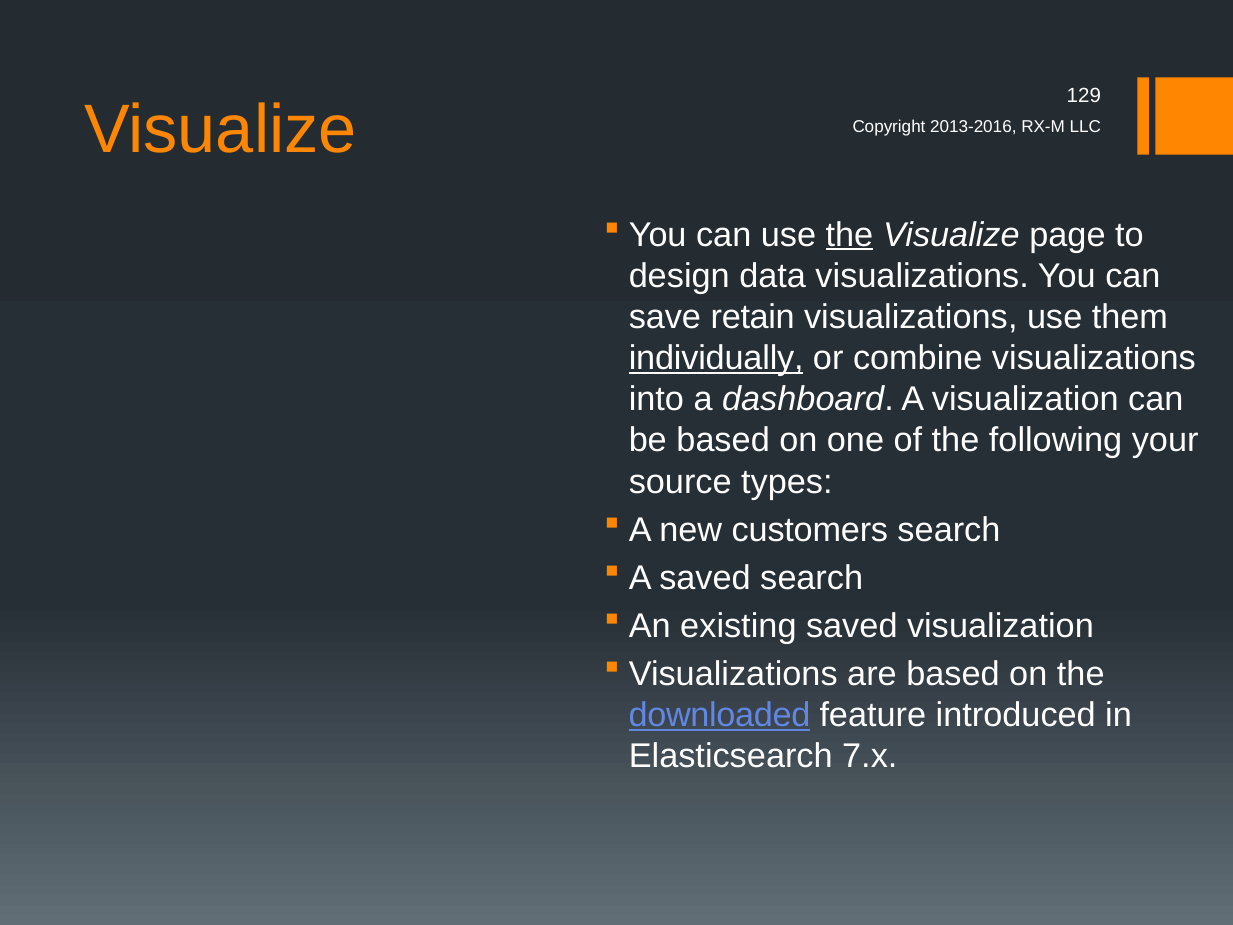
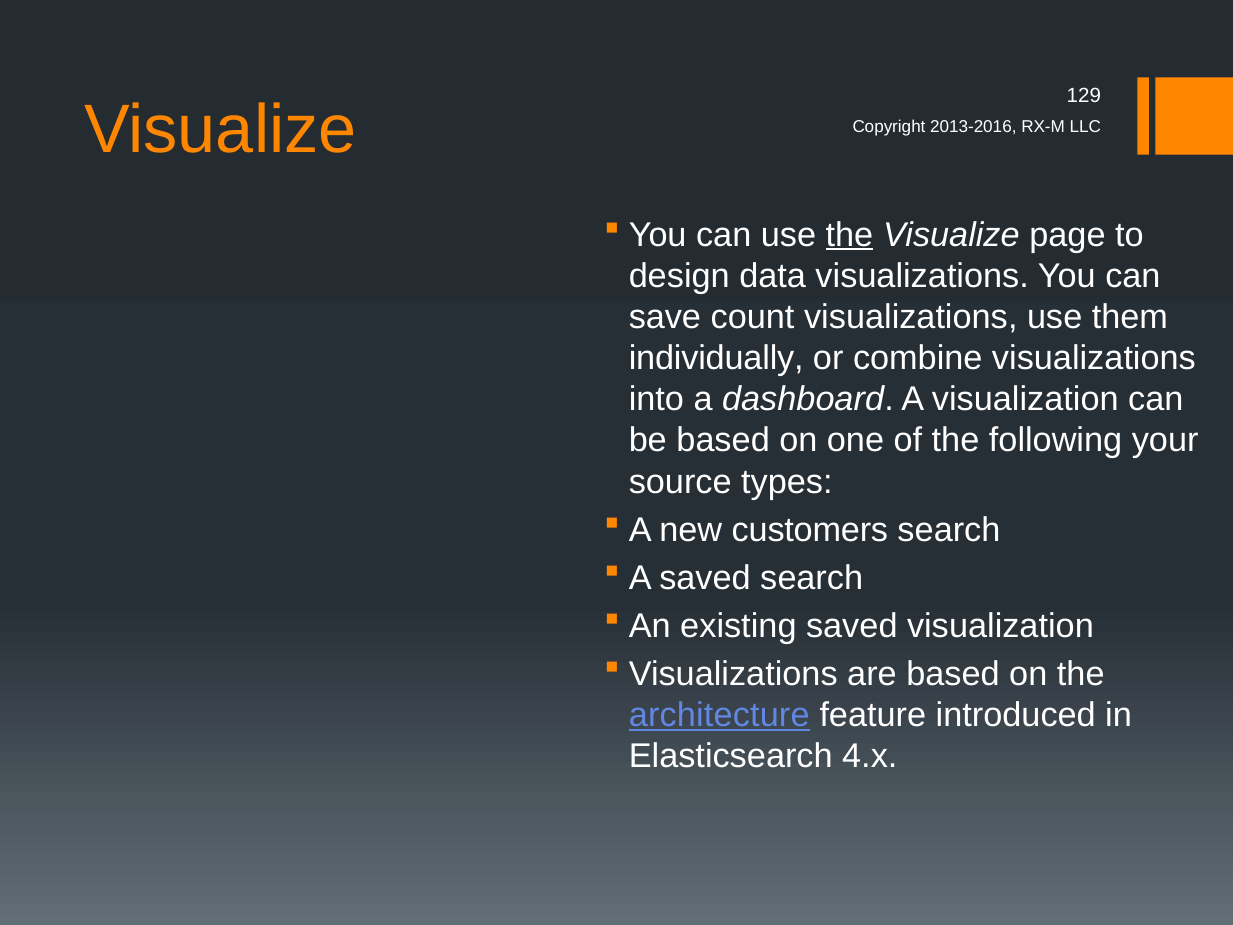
retain: retain -> count (753, 317)
individually underline: present -> none (716, 358)
downloaded: downloaded -> architecture (719, 715)
7.x: 7.x -> 4.x (870, 756)
